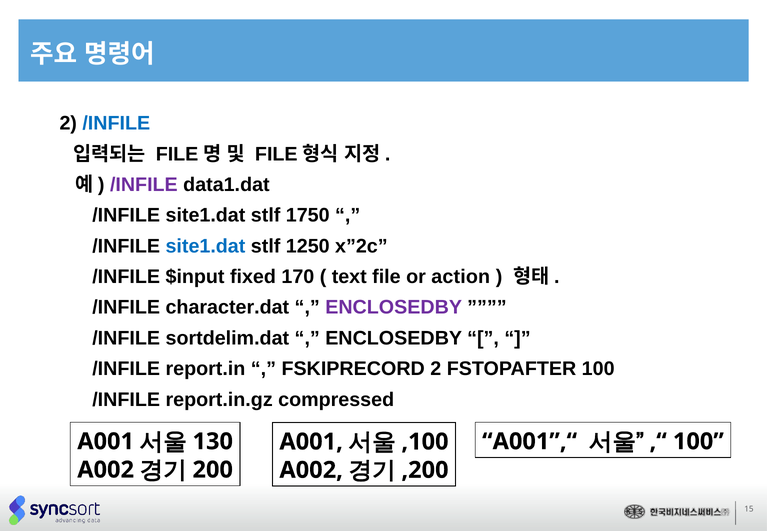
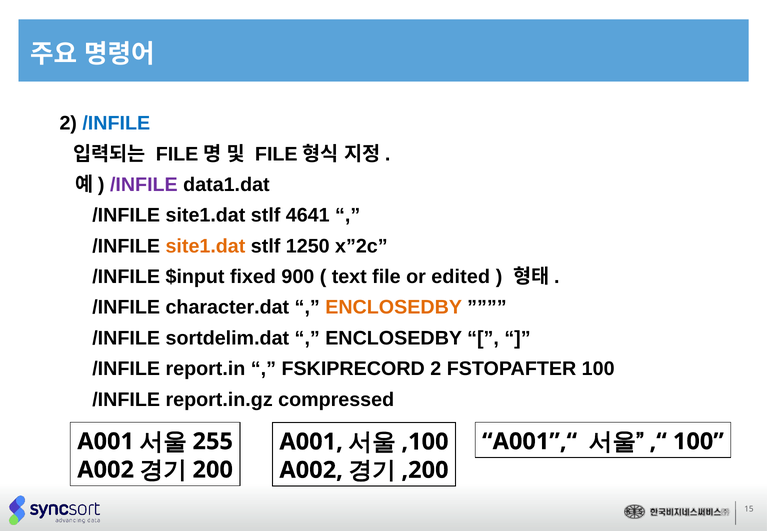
1750: 1750 -> 4641 (308, 215)
site1.dat colour: blue -> orange (205, 246)
170: 170 -> 900 (298, 277)
action: action -> edited (461, 277)
ENCLOSEDBY colour: purple -> orange (394, 307)
130: 130 -> 255 (213, 441)
